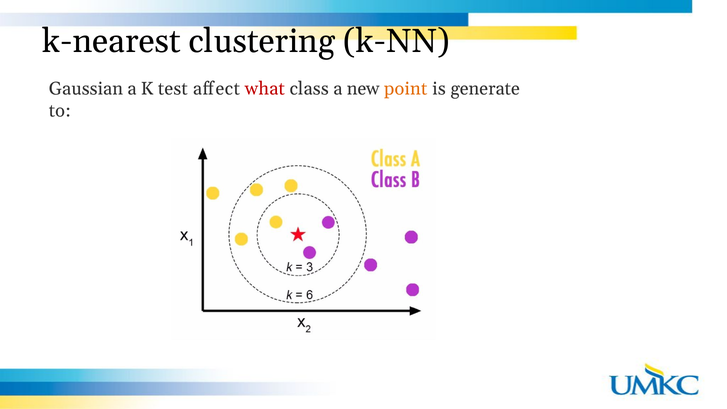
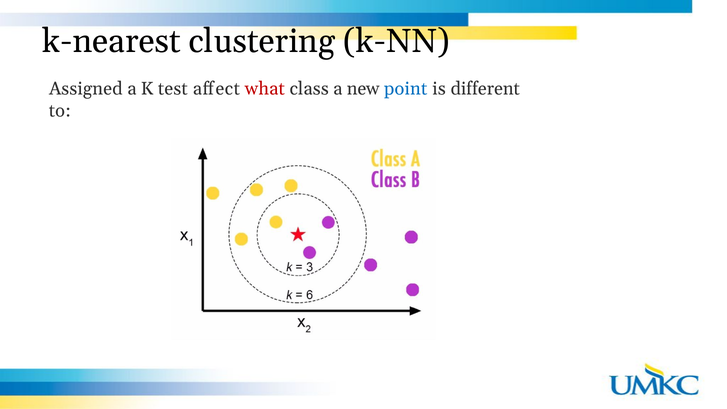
Gaussian: Gaussian -> Assigned (86, 89)
point colour: orange -> blue (406, 89)
generate: generate -> different (485, 89)
